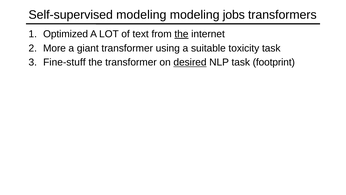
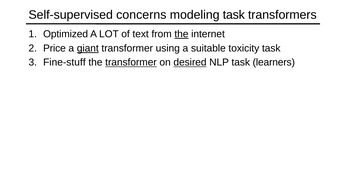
Self-supervised modeling: modeling -> concerns (141, 15)
modeling jobs: jobs -> task (234, 15)
More: More -> Price (54, 48)
giant underline: none -> present (88, 48)
transformer underline: none -> present (131, 62)
footprint: footprint -> learners (274, 62)
